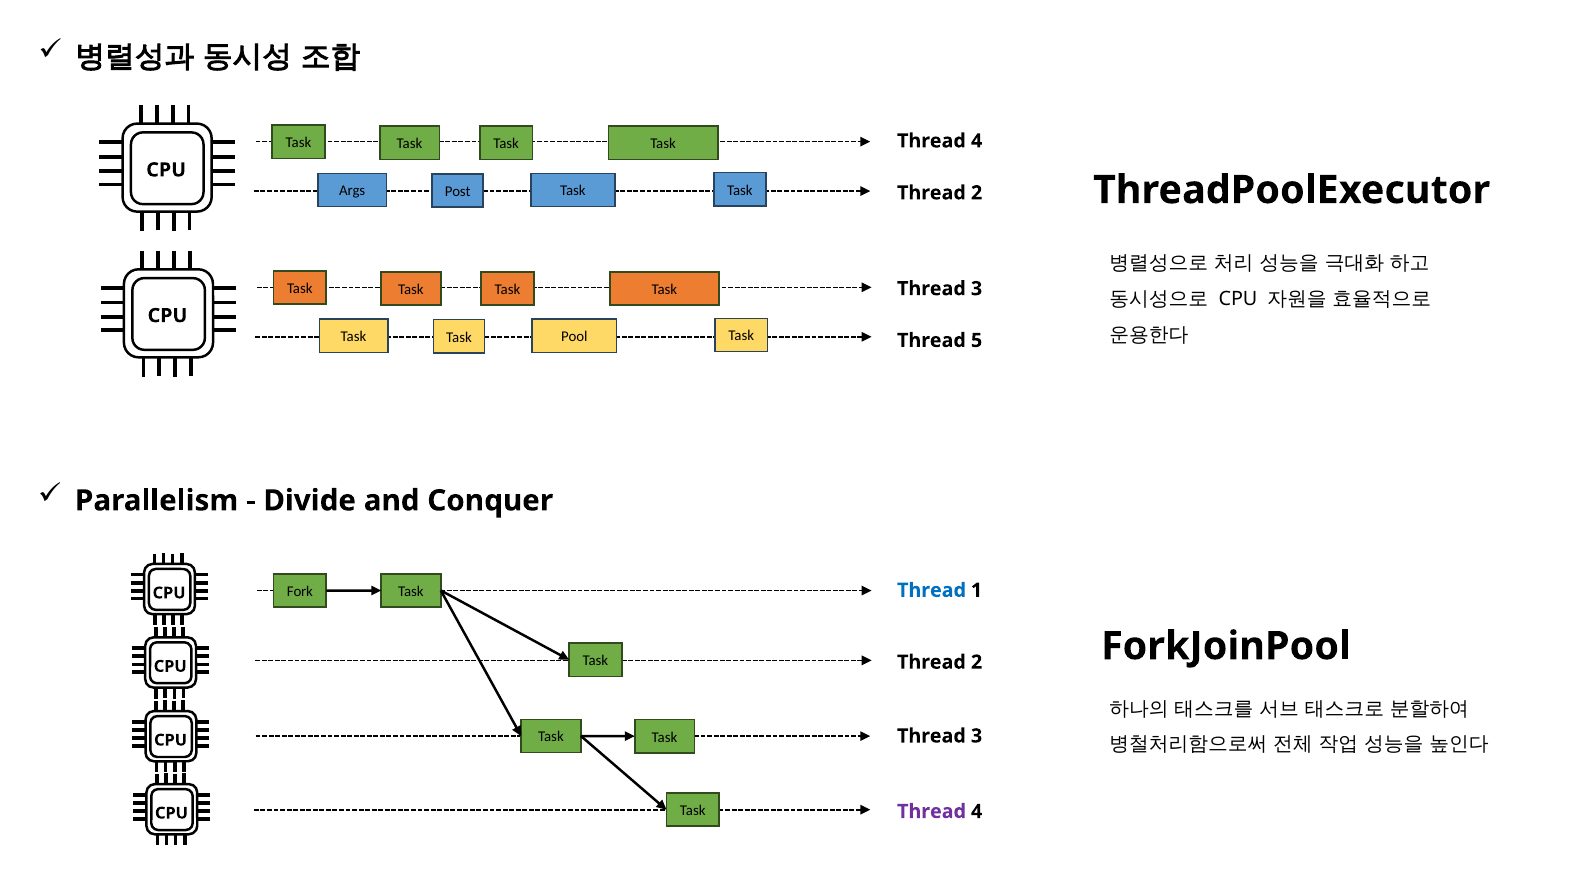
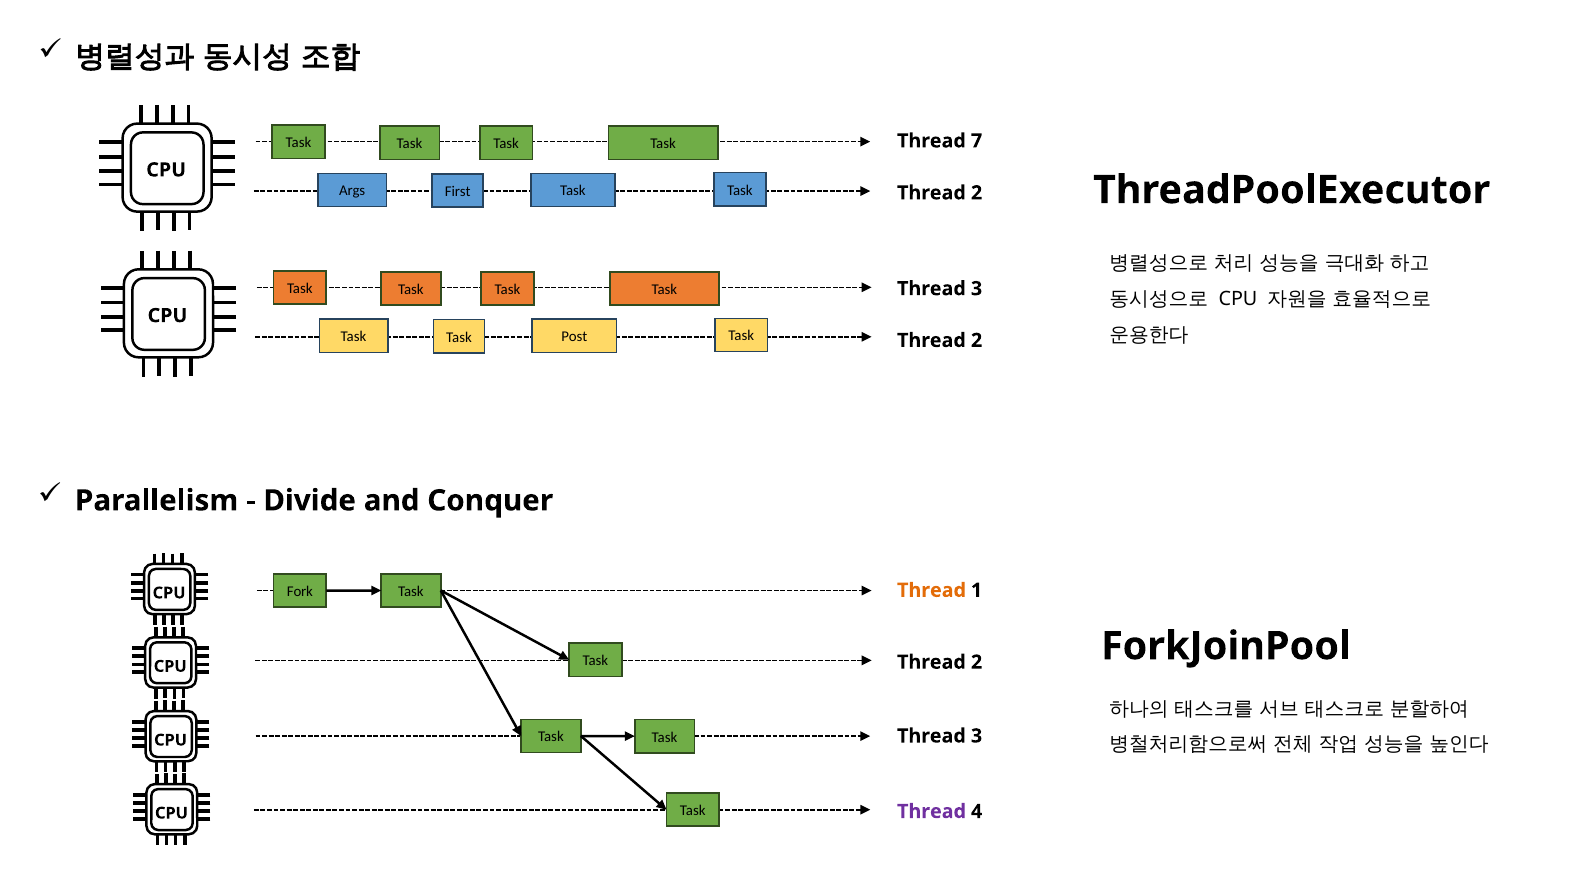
4: 4 -> 7 (977, 141)
Post: Post -> First (458, 192)
Pool: Pool -> Post (574, 337)
5: 5 -> 2 (977, 341)
Thread colour: blue -> orange (932, 591)
